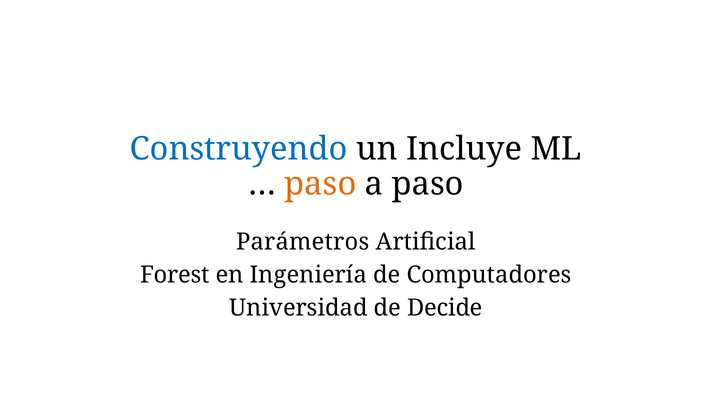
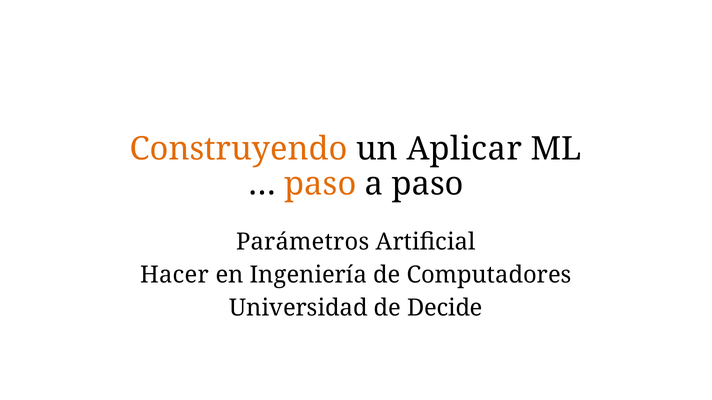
Construyendo colour: blue -> orange (239, 149)
Incluye: Incluye -> Aplicar (464, 149)
Forest: Forest -> Hacer (175, 275)
